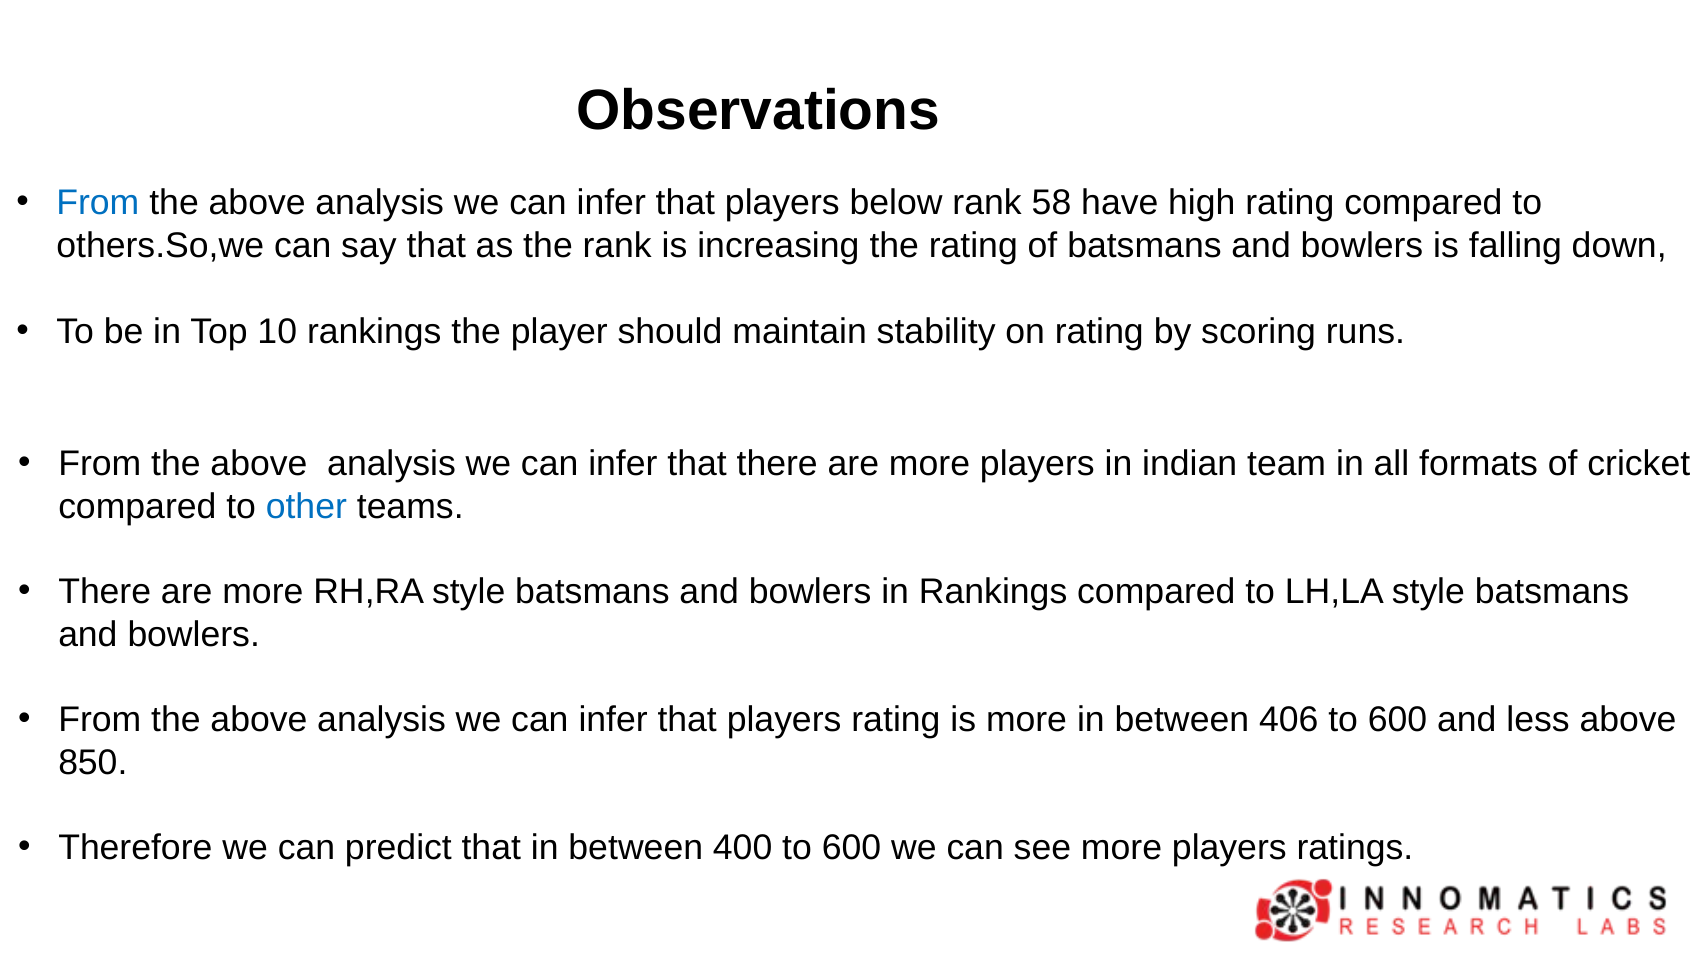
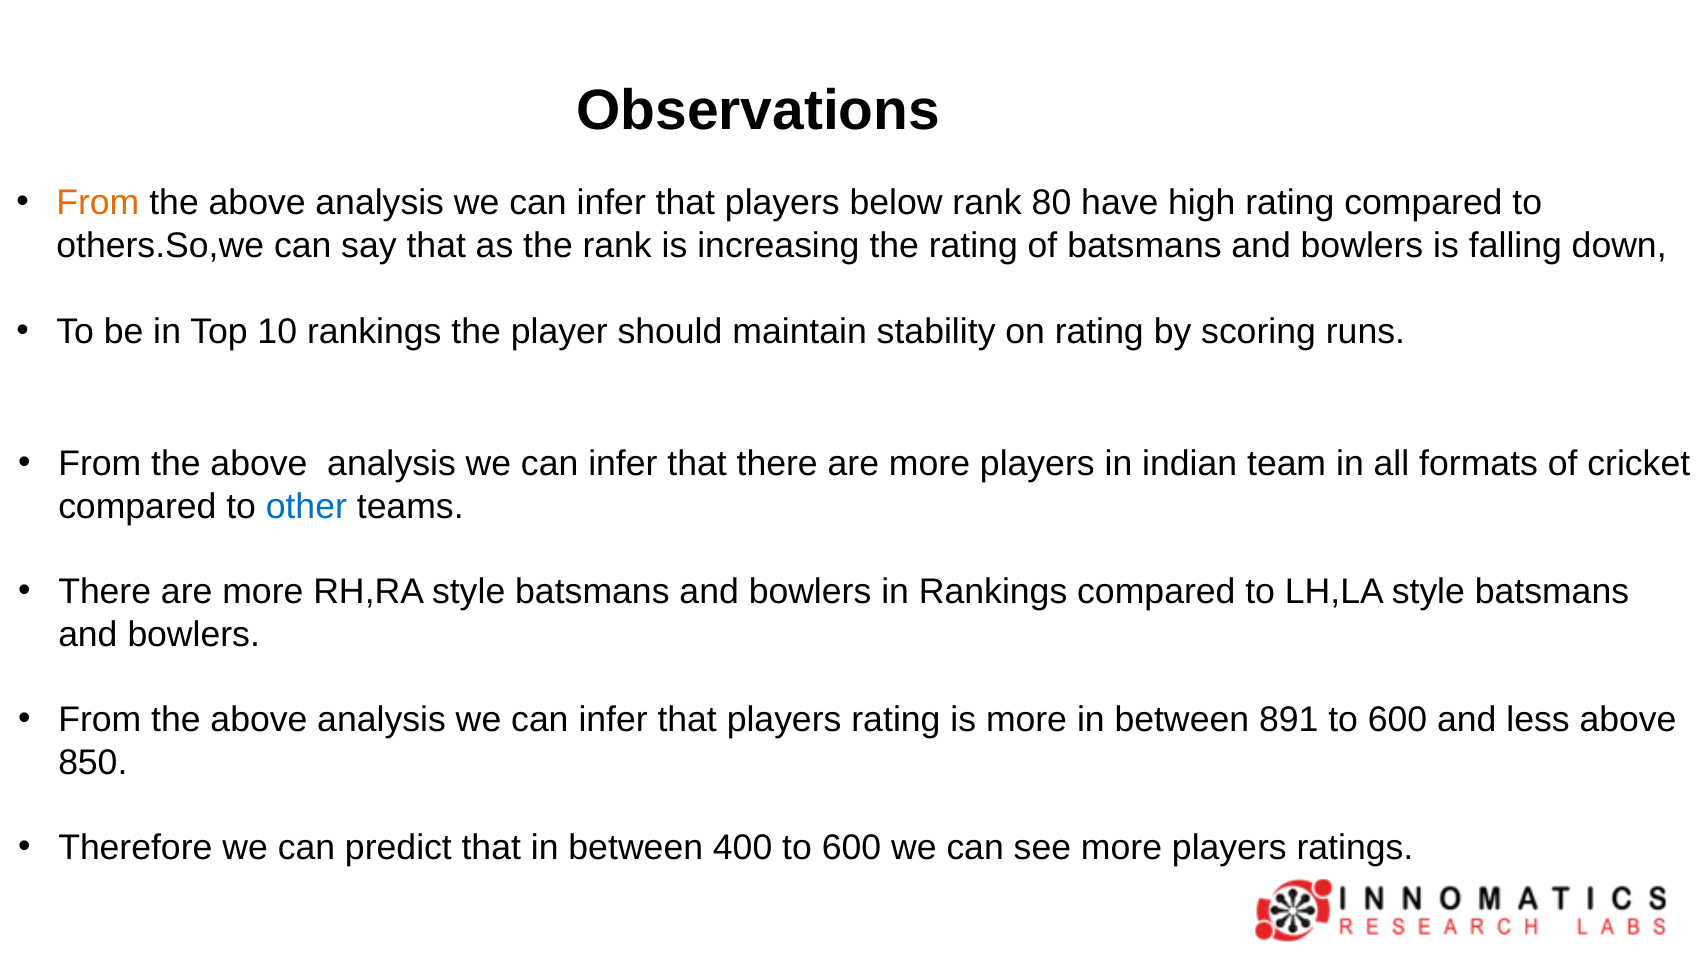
From colour: blue -> orange (98, 203)
58: 58 -> 80 (1052, 203)
406: 406 -> 891 (1289, 720)
